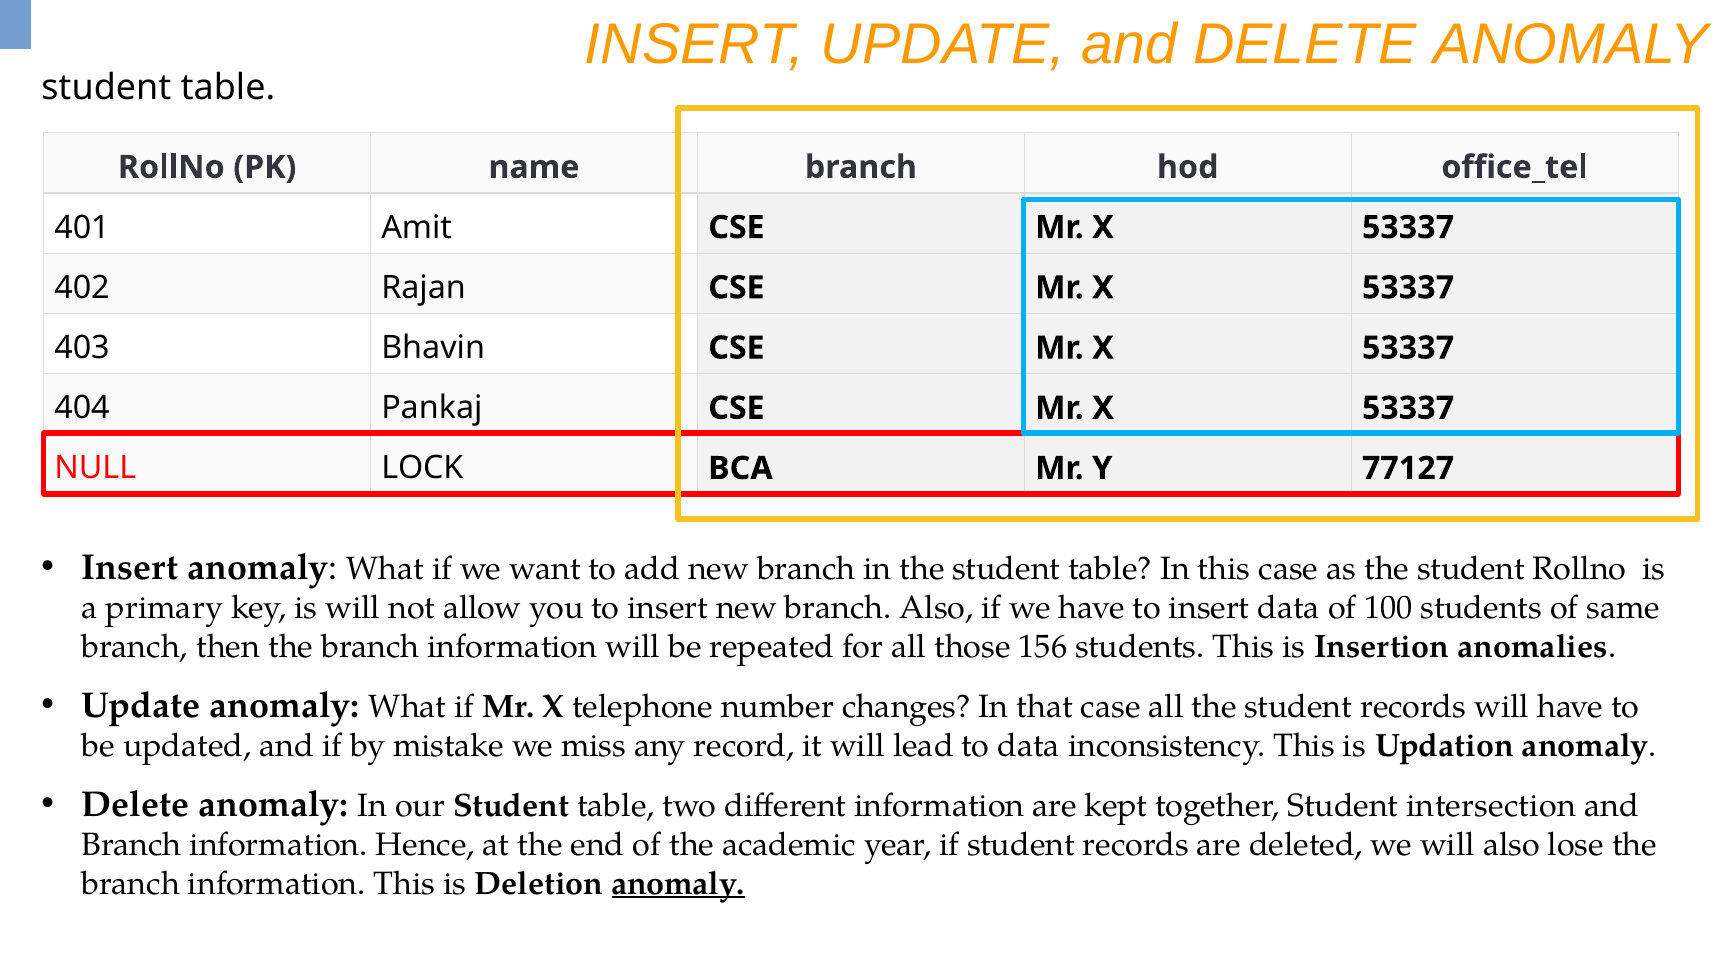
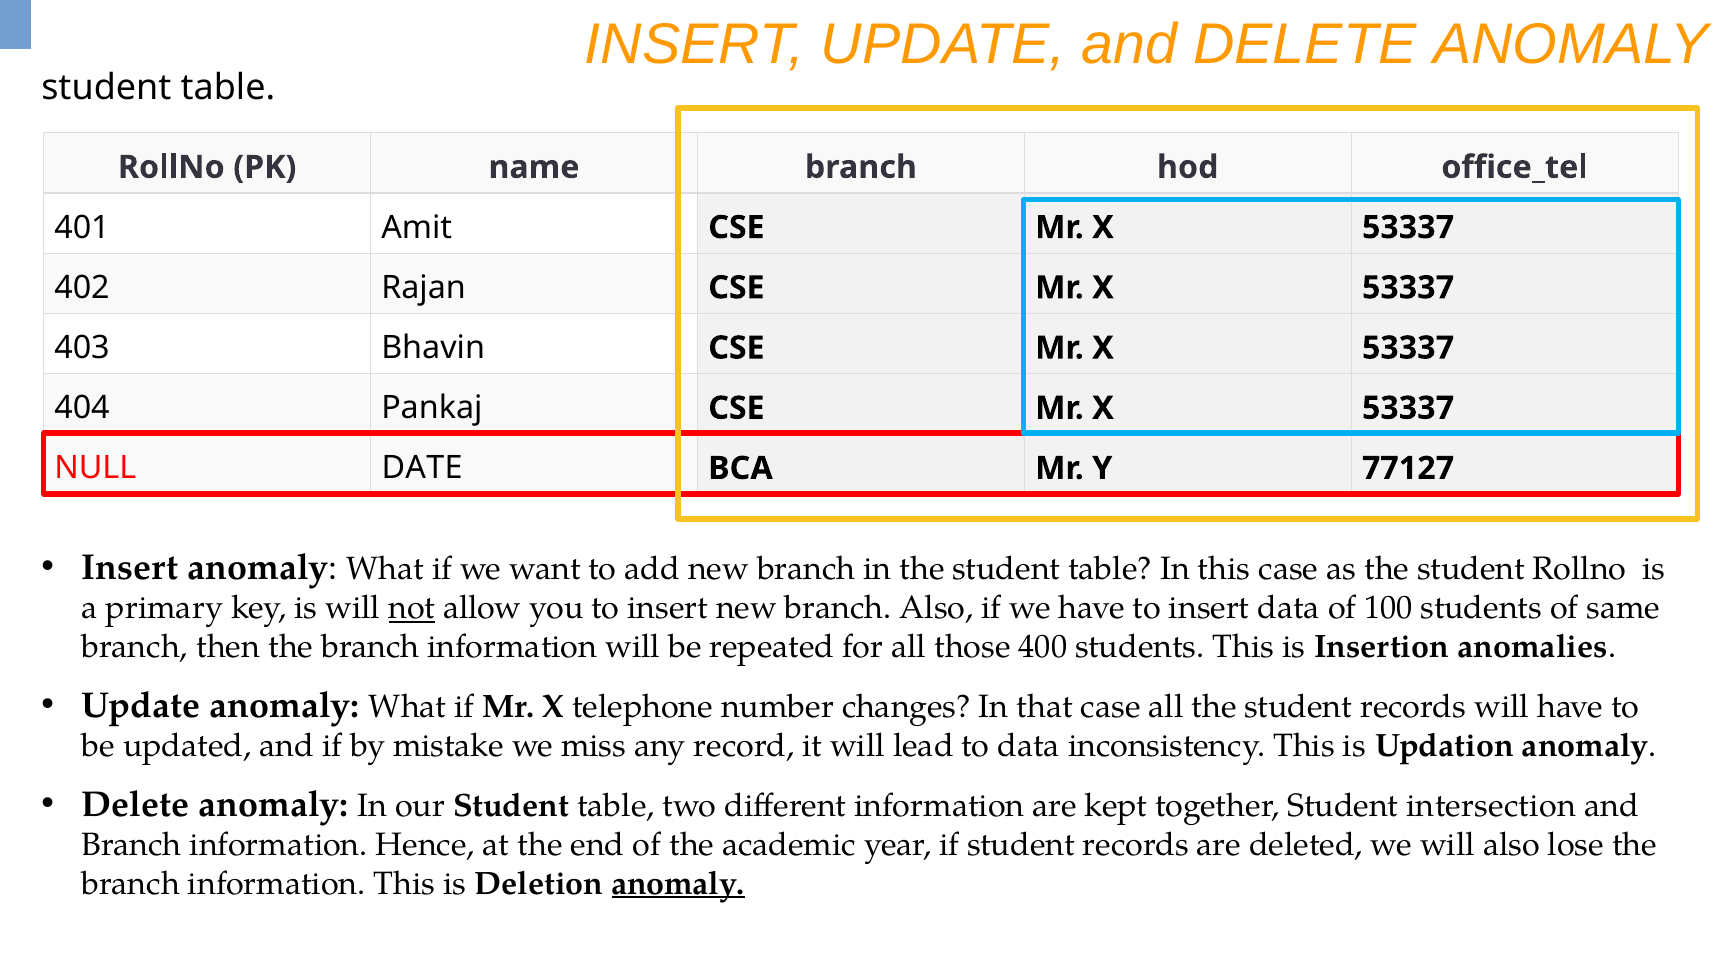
LOCK: LOCK -> DATE (422, 469)
not underline: none -> present (412, 609)
156: 156 -> 400 (1043, 647)
